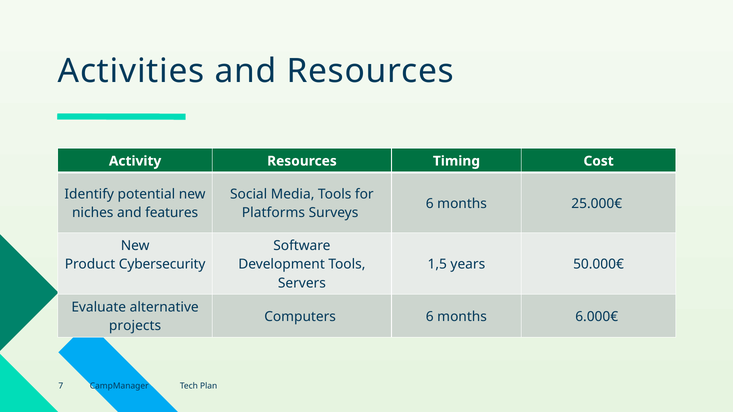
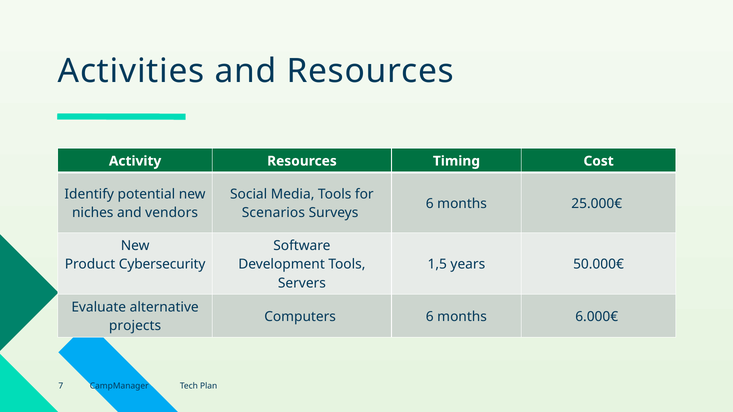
features: features -> vendors (172, 213)
Platforms: Platforms -> Scenarios (273, 213)
